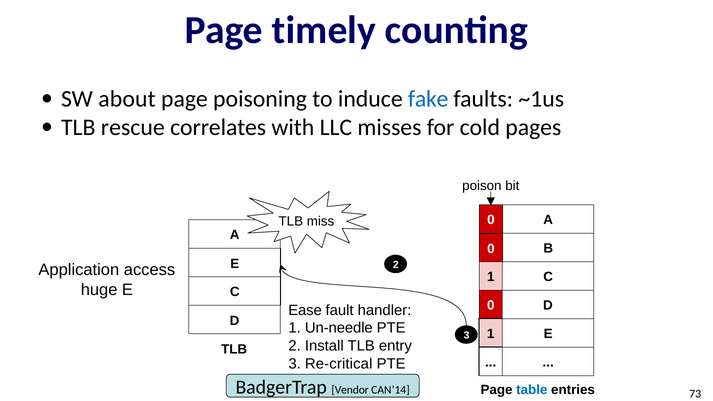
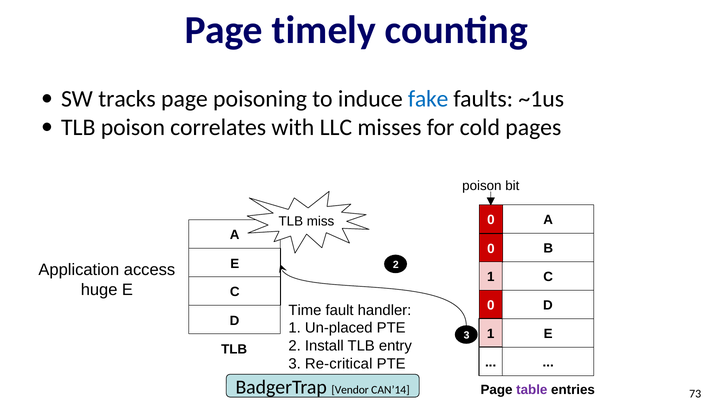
about: about -> tracks (127, 99)
rescue: rescue -> poison (133, 127)
Ease: Ease -> Time (305, 310)
Un-needle: Un-needle -> Un-placed (339, 328)
table colour: blue -> purple (532, 390)
